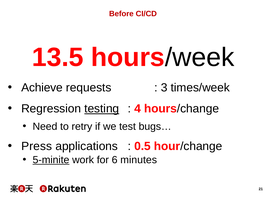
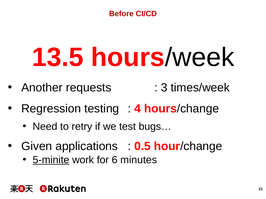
Achieve: Achieve -> Another (42, 88)
testing underline: present -> none (102, 109)
Press: Press -> Given (37, 147)
